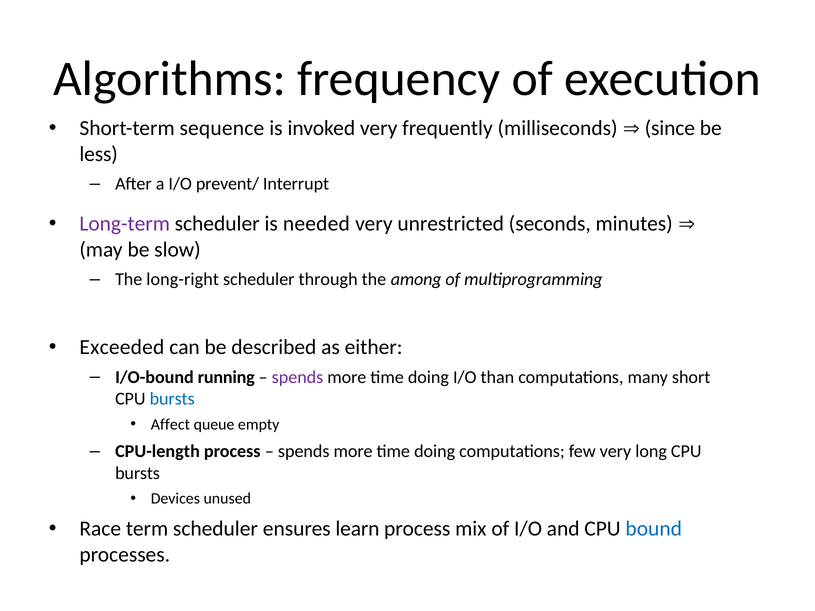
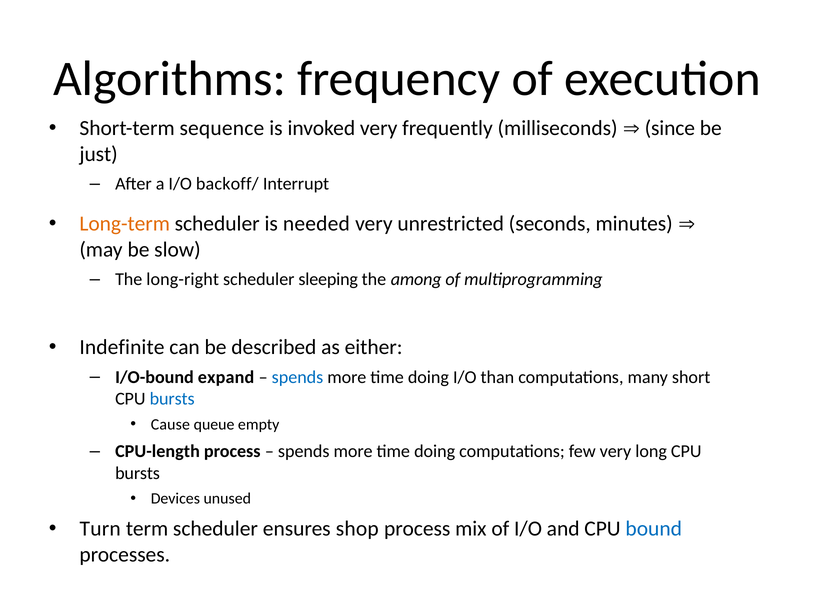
less: less -> just (99, 154)
prevent/: prevent/ -> backoff/ (227, 184)
Long-term colour: purple -> orange (125, 224)
through: through -> sleeping (328, 280)
Exceeded: Exceeded -> Indefinite (122, 347)
running: running -> expand (226, 377)
spends colour: purple -> blue (298, 377)
Affect: Affect -> Cause (170, 425)
Race: Race -> Turn (100, 529)
learn: learn -> shop (357, 529)
